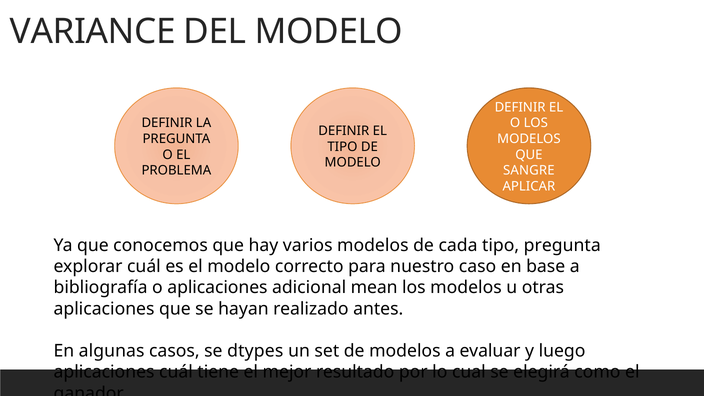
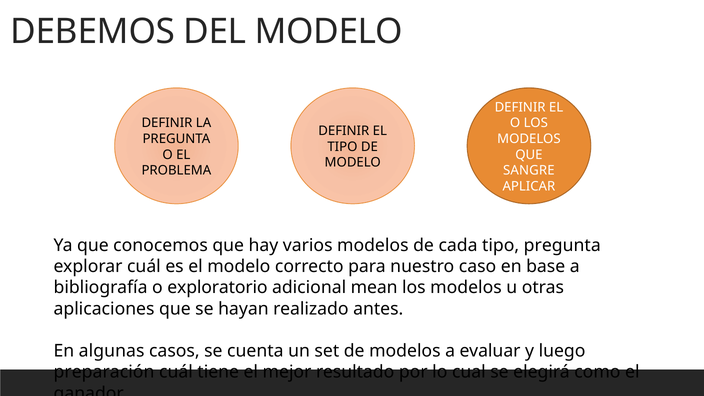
VARIANCE: VARIANCE -> DEBEMOS (93, 32)
o aplicaciones: aplicaciones -> exploratorio (217, 288)
dtypes: dtypes -> cuenta (255, 351)
aplicaciones: aplicaciones -> preparación (104, 372)
